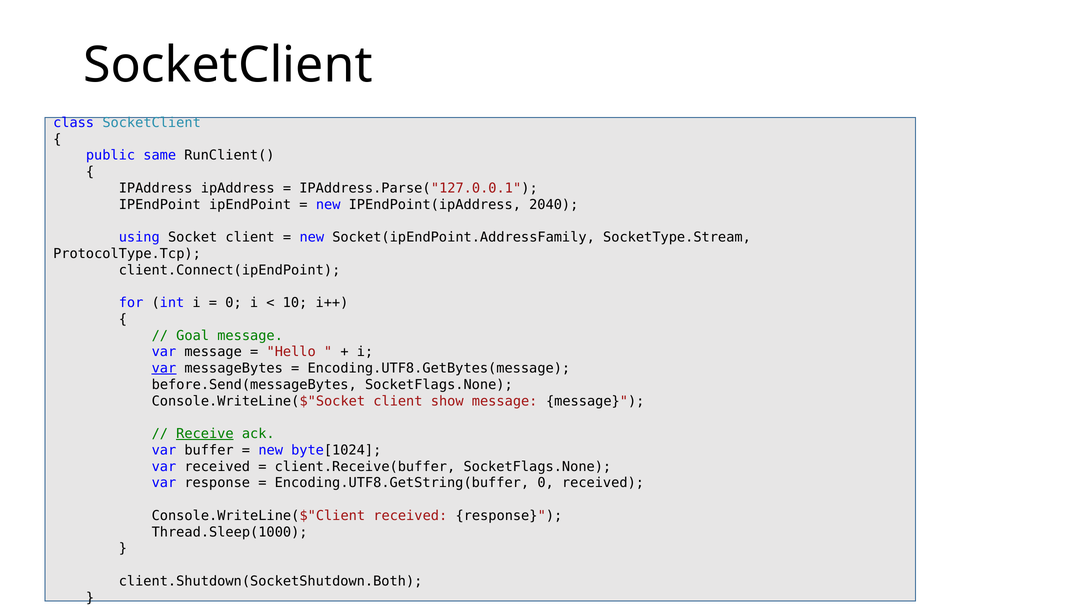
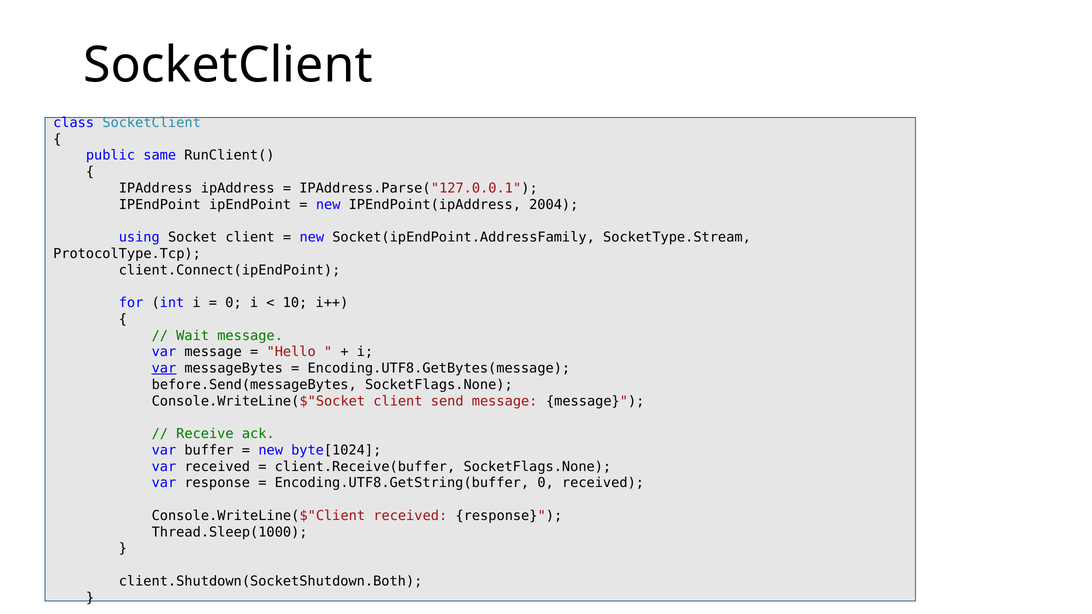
2040: 2040 -> 2004 (554, 205)
Goal: Goal -> Wait (193, 336)
show: show -> send (447, 401)
Receive underline: present -> none (205, 434)
